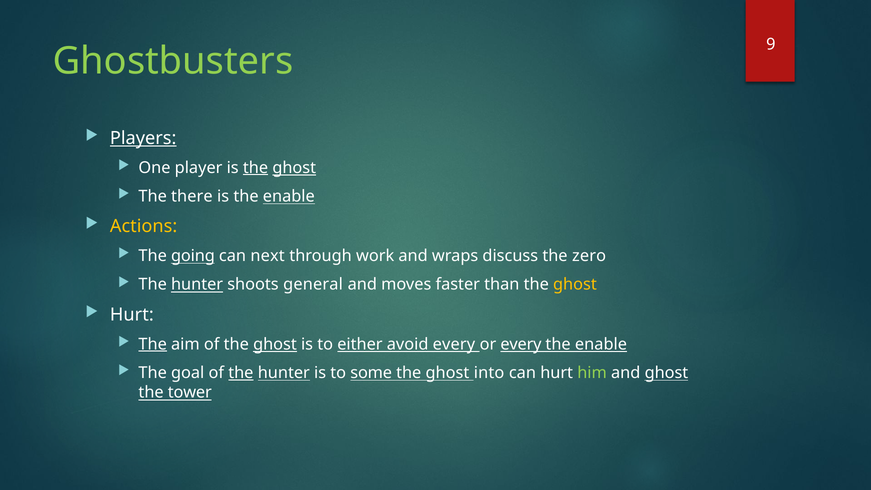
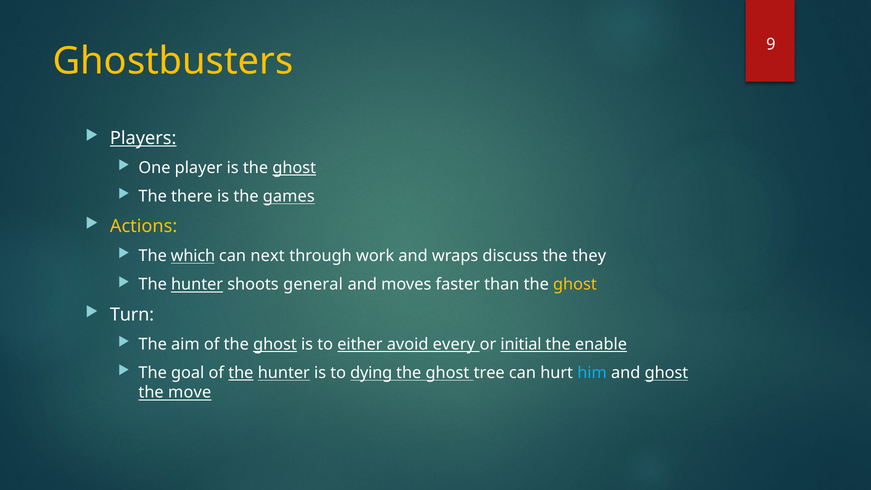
Ghostbusters colour: light green -> yellow (173, 61)
the underline: present -> none (256, 168)
is the enable: enable -> games (289, 196)
going: going -> which (193, 256)
zero: zero -> they (589, 256)
Hurt: Hurt -> Turn (132, 314)
The underline: present -> none (153, 344)
or every: every -> initial (521, 344)
some: some -> dying (371, 373)
into: into -> tree (489, 373)
him colour: light green -> light blue (592, 373)
tower: tower -> move (190, 392)
